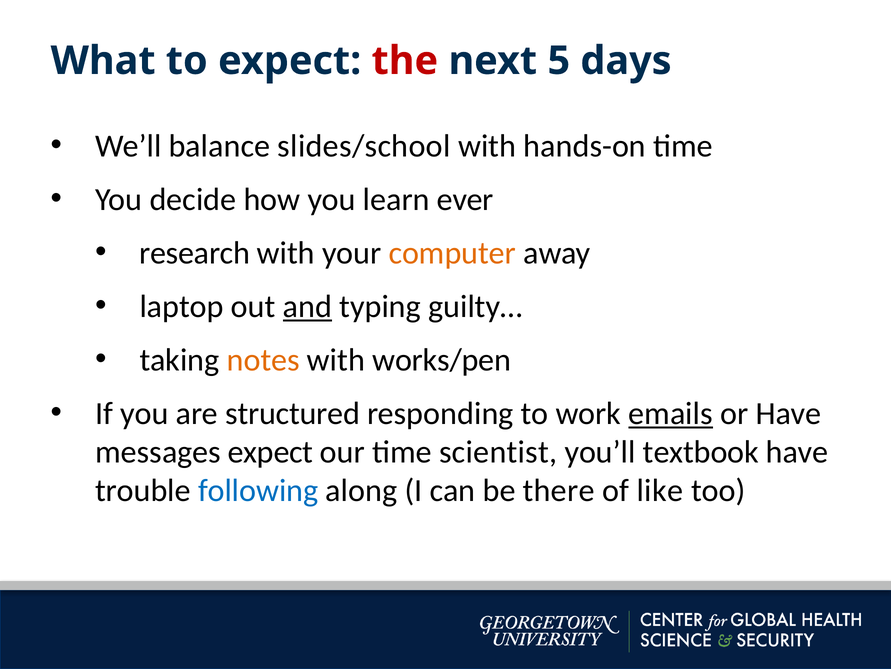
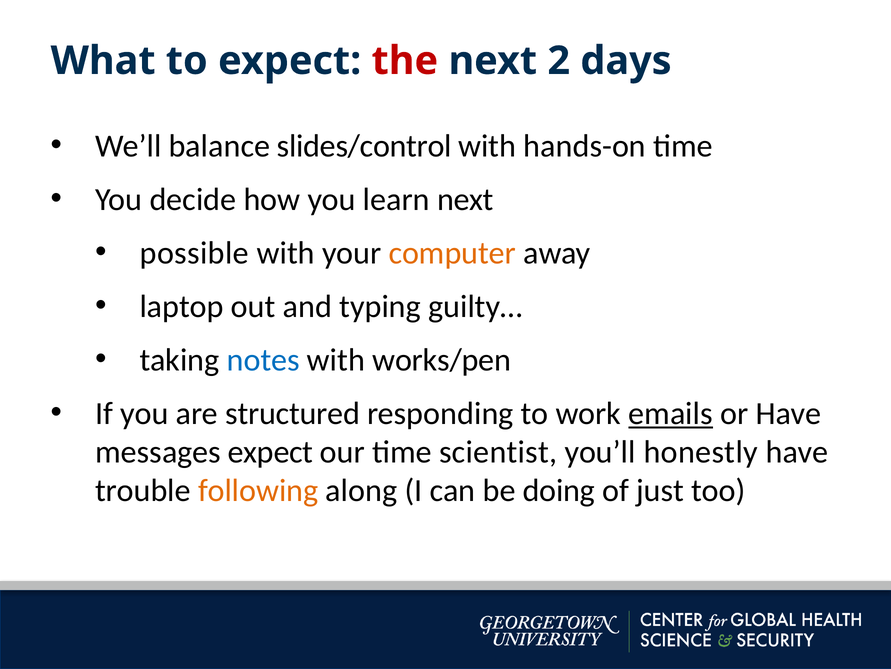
5: 5 -> 2 (559, 61)
slides/school: slides/school -> slides/control (364, 146)
learn ever: ever -> next (465, 199)
research: research -> possible (194, 253)
and underline: present -> none (307, 306)
notes colour: orange -> blue (263, 360)
textbook: textbook -> honestly (701, 452)
following colour: blue -> orange (258, 490)
there: there -> doing (559, 490)
like: like -> just (660, 490)
